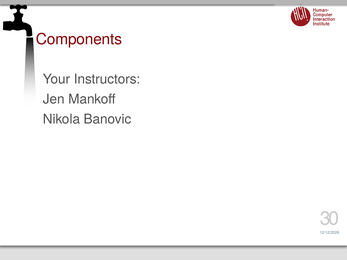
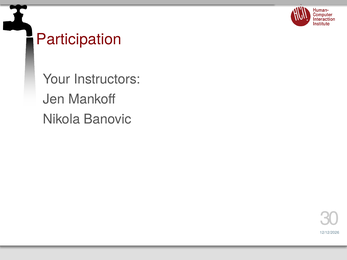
Components: Components -> Participation (79, 39)
